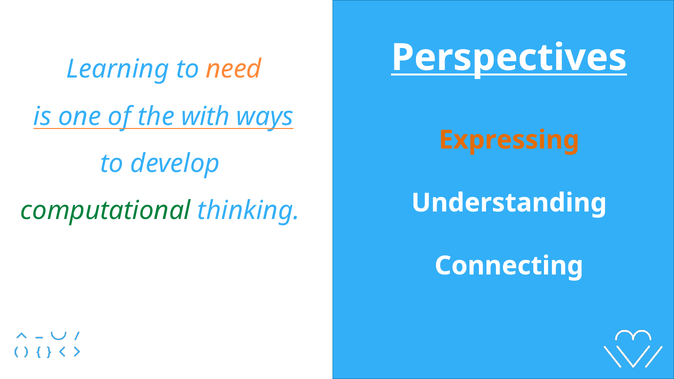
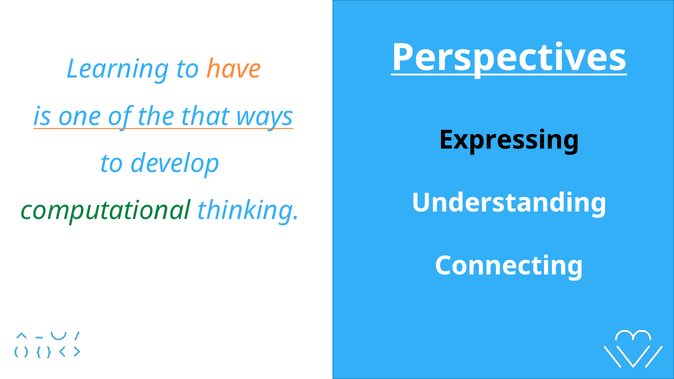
need: need -> have (234, 69)
with: with -> that (205, 116)
Expressing colour: orange -> black (509, 140)
